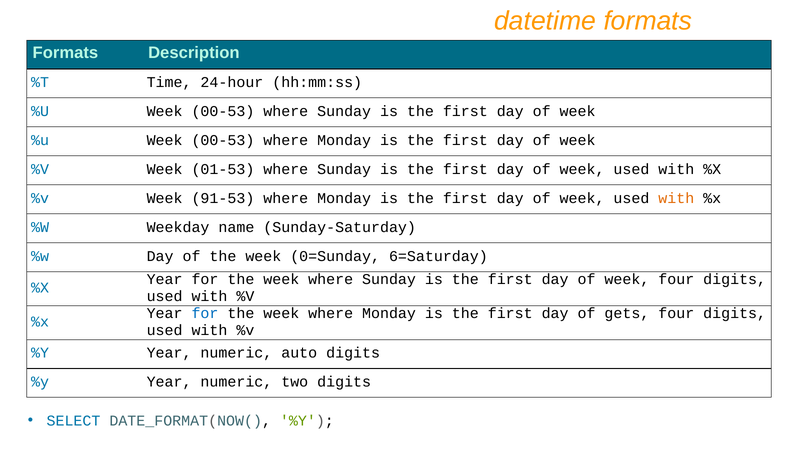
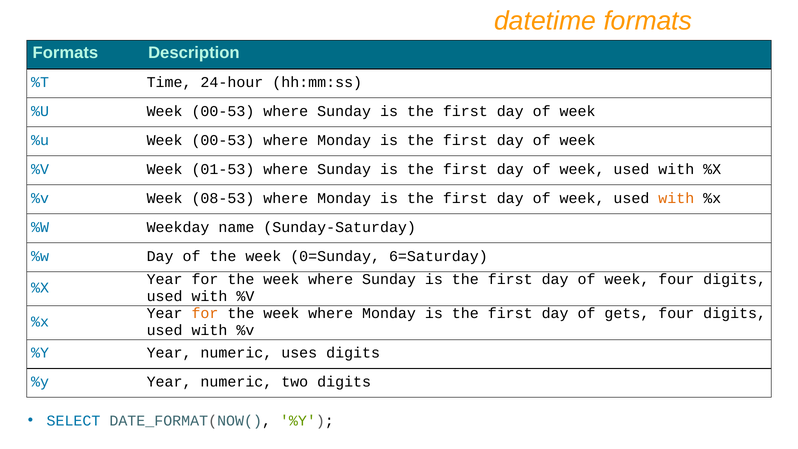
91-53: 91-53 -> 08-53 (223, 198)
for colour: blue -> orange (205, 313)
auto: auto -> uses (299, 353)
